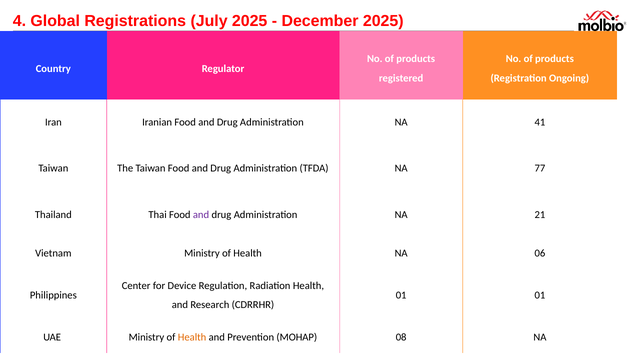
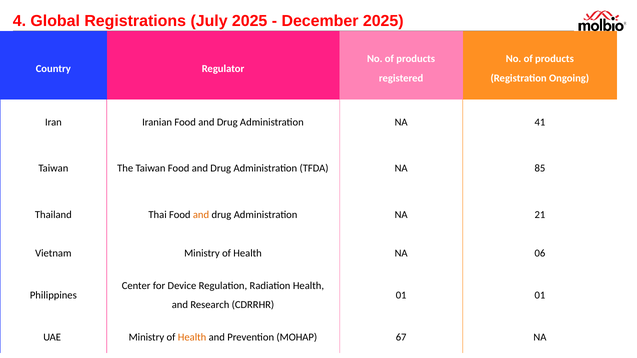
77: 77 -> 85 (540, 169)
and colour: purple -> orange (201, 215)
08: 08 -> 67 (401, 337)
